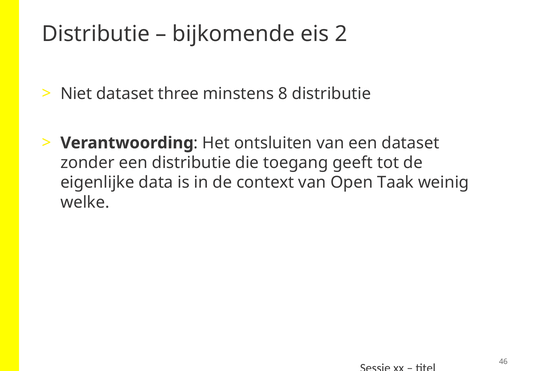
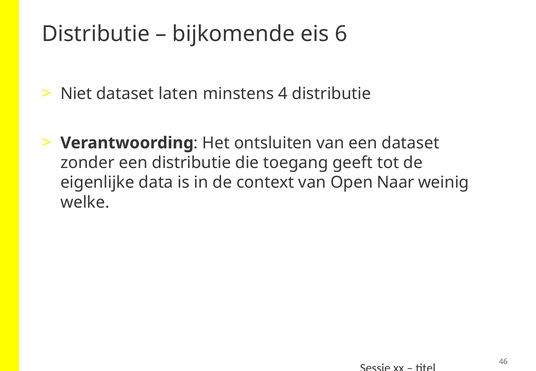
2: 2 -> 6 (341, 34)
three: three -> laten (178, 94)
8: 8 -> 4 (283, 94)
Taak: Taak -> Naar (396, 183)
